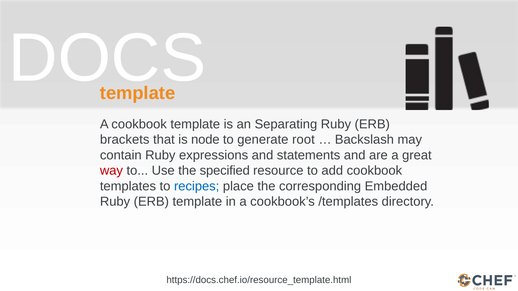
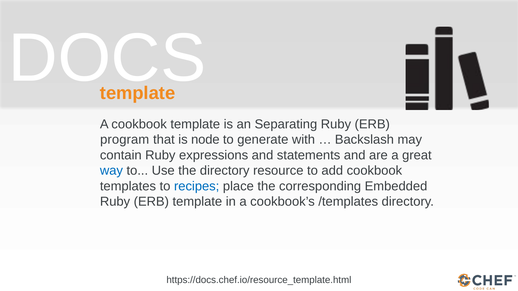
brackets: brackets -> program (125, 140)
root: root -> with (304, 140)
way colour: red -> blue (111, 171)
the specified: specified -> directory (225, 171)
